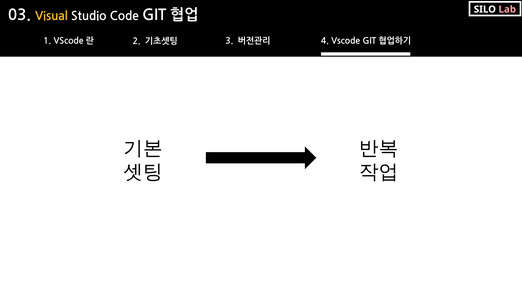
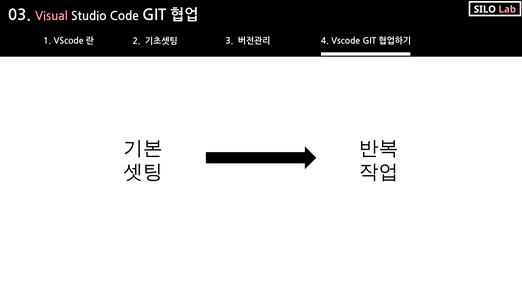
Visual colour: yellow -> pink (51, 16)
